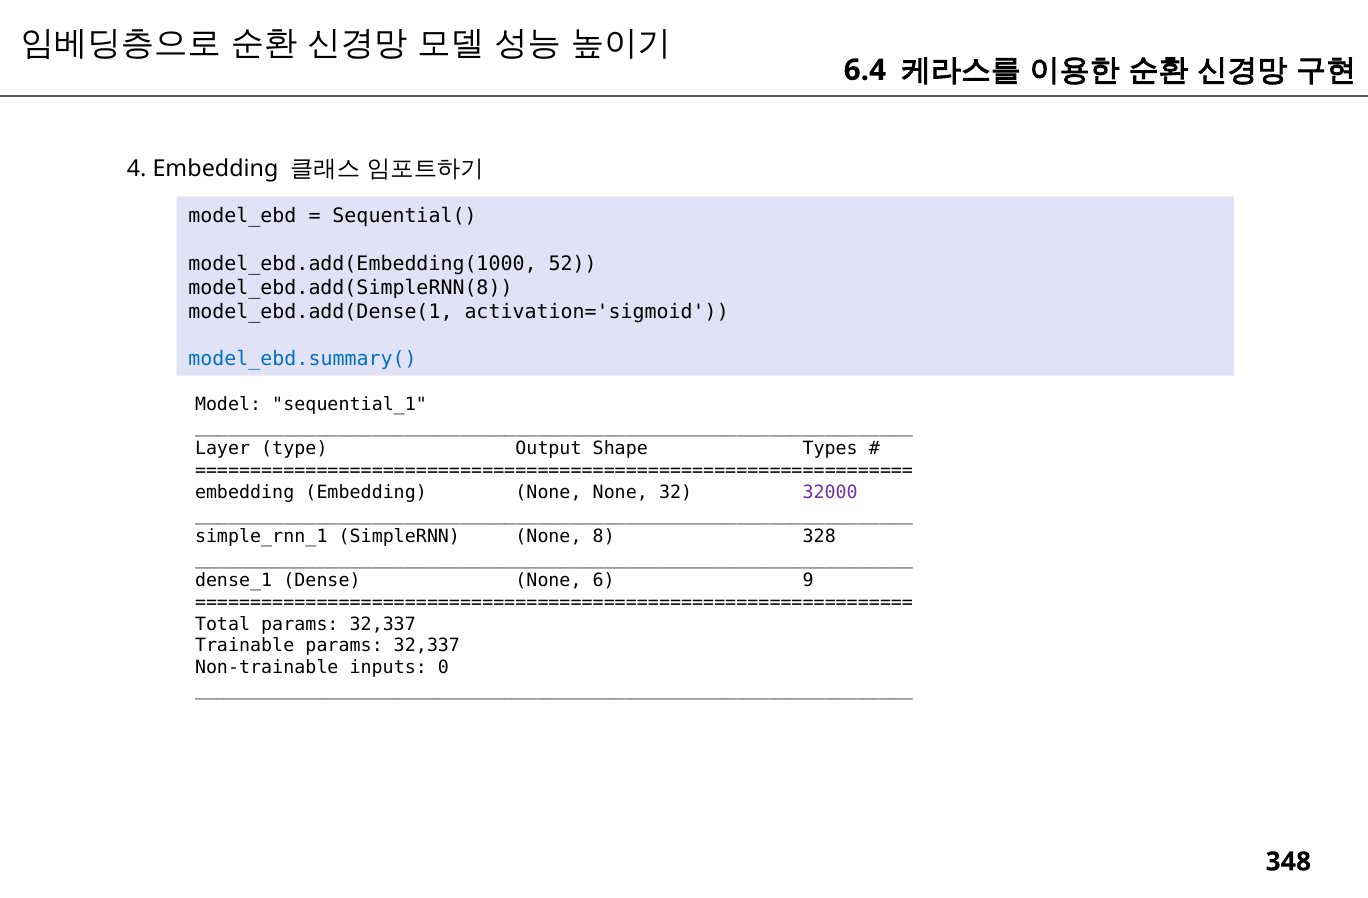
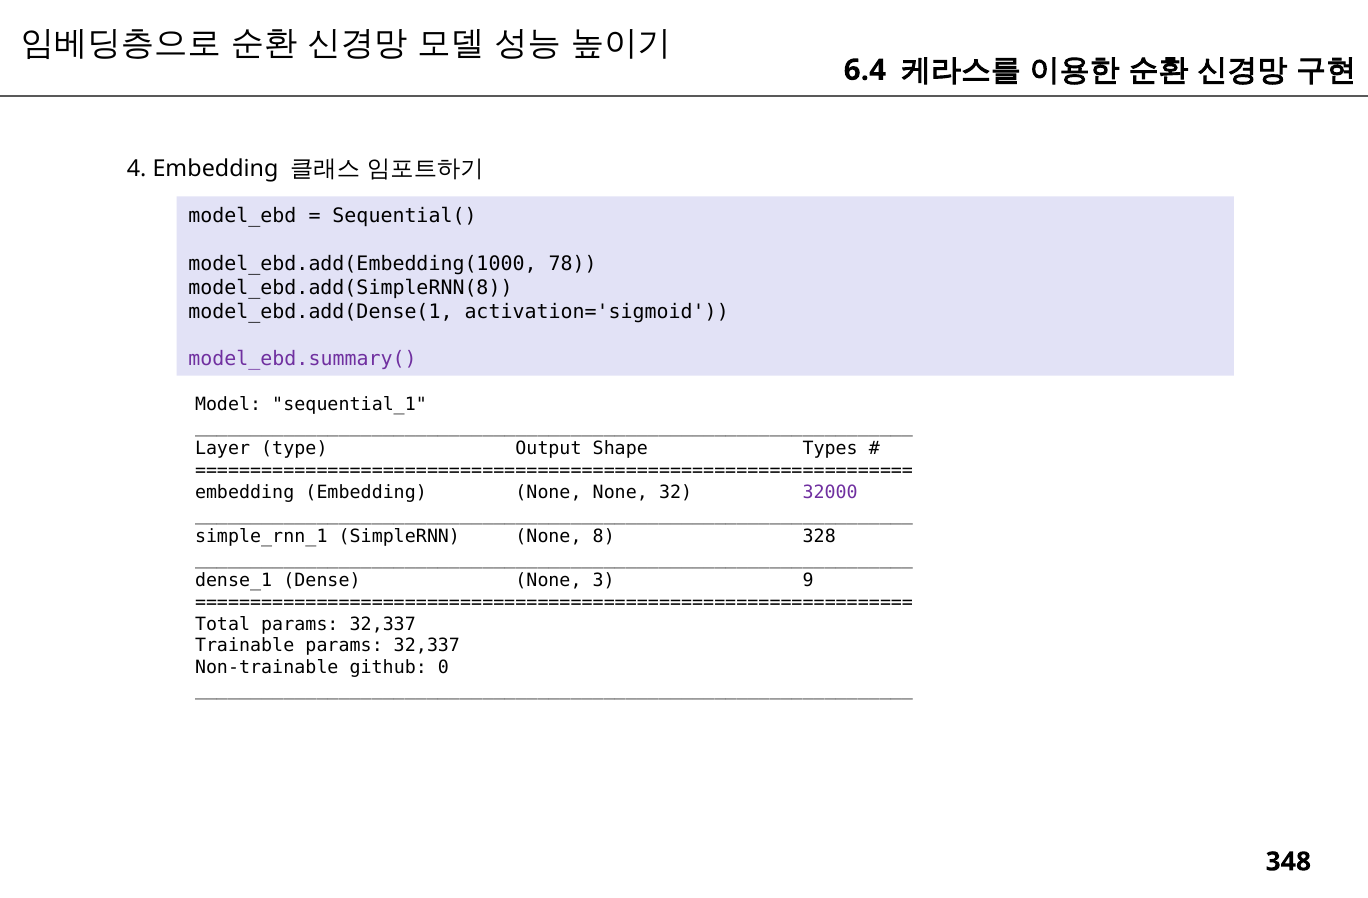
52: 52 -> 78 (573, 264)
model_ebd.summary( colour: blue -> purple (303, 360)
6: 6 -> 3 (604, 580)
inputs: inputs -> github (388, 668)
